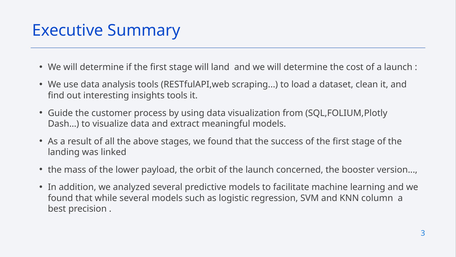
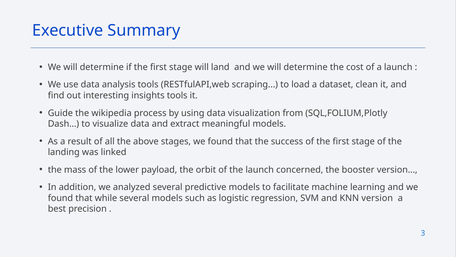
customer: customer -> wikipedia (112, 113)
KNN column: column -> version (377, 198)
